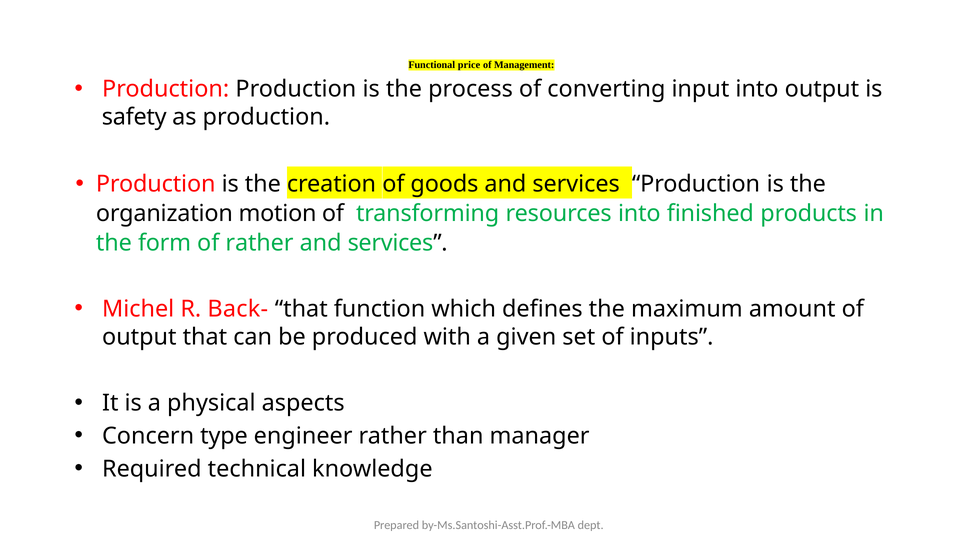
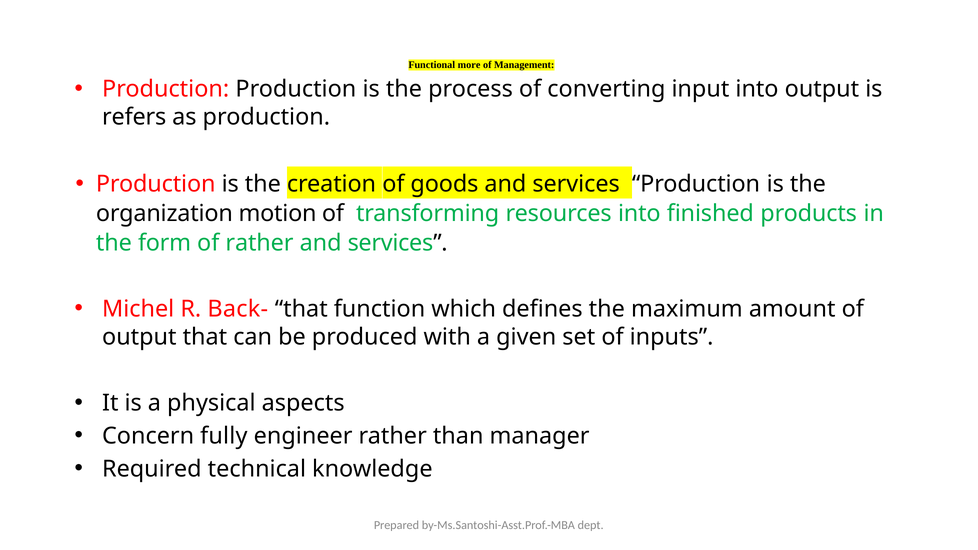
price: price -> more (469, 65)
safety: safety -> refers (134, 117)
type: type -> fully (224, 436)
